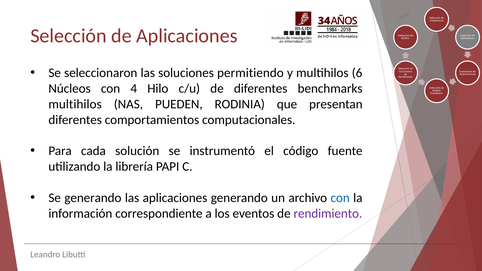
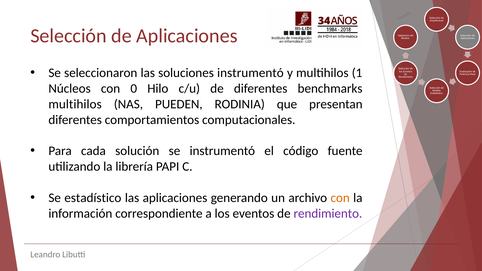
soluciones permitiendo: permitiendo -> instrumentó (250, 73)
6: 6 -> 1 (357, 73)
4: 4 -> 0 (134, 88)
Se generando: generando -> estadístico (93, 198)
con colour: blue -> orange (340, 198)
